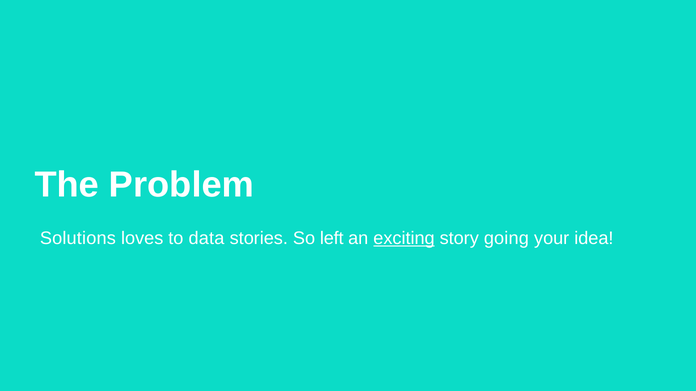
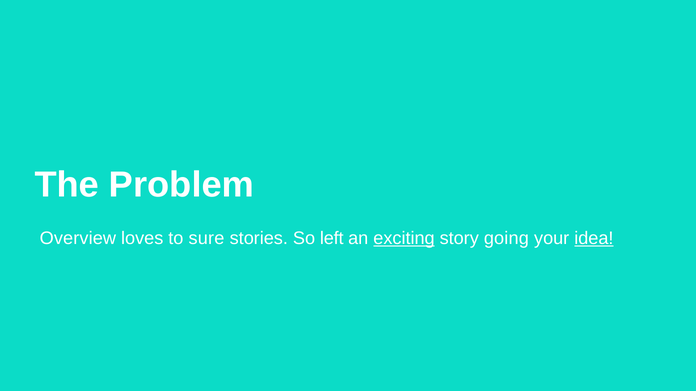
Solutions: Solutions -> Overview (78, 238)
data: data -> sure (206, 238)
idea underline: none -> present (594, 238)
